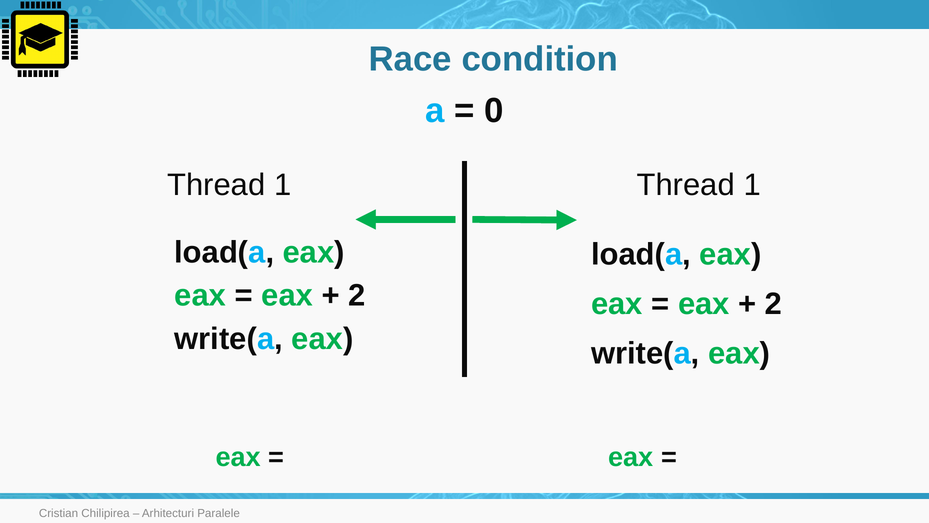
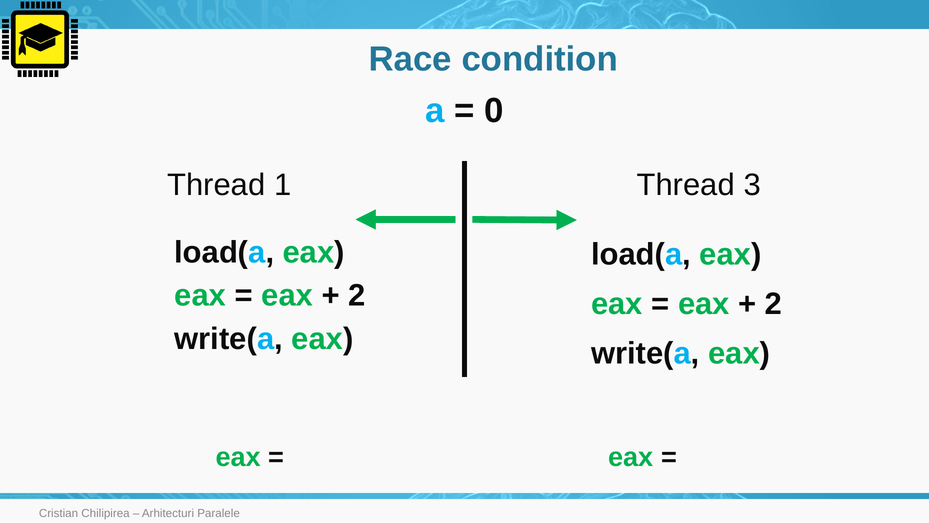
1 Thread 1: 1 -> 3 (752, 185)
